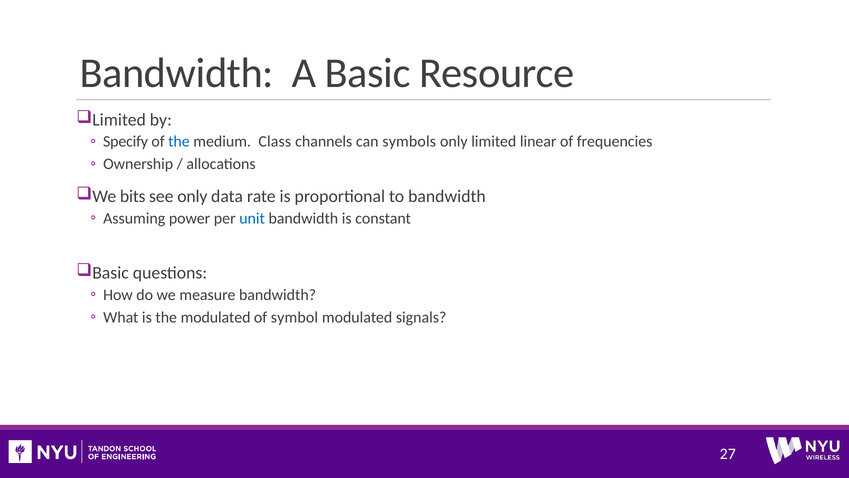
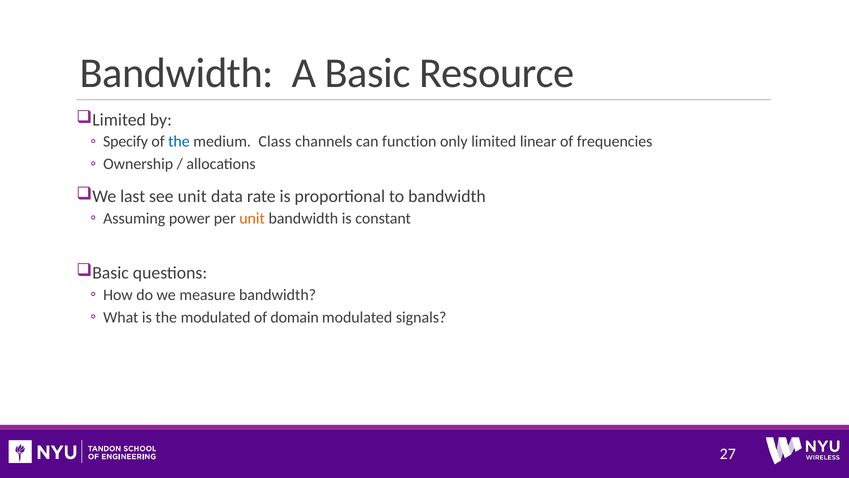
symbols: symbols -> function (409, 142)
bits: bits -> last (133, 196)
see only: only -> unit (192, 196)
unit colour: blue -> orange (252, 218)
symbol: symbol -> domain (295, 317)
